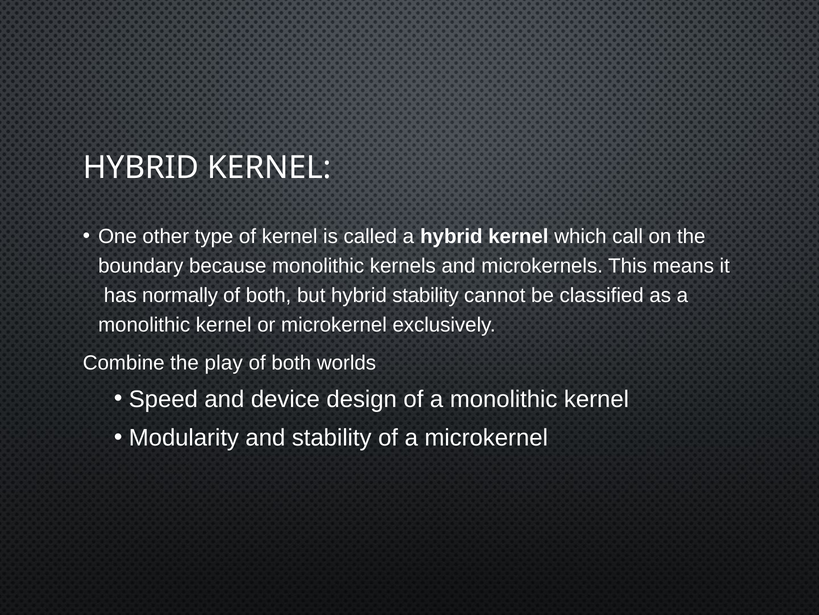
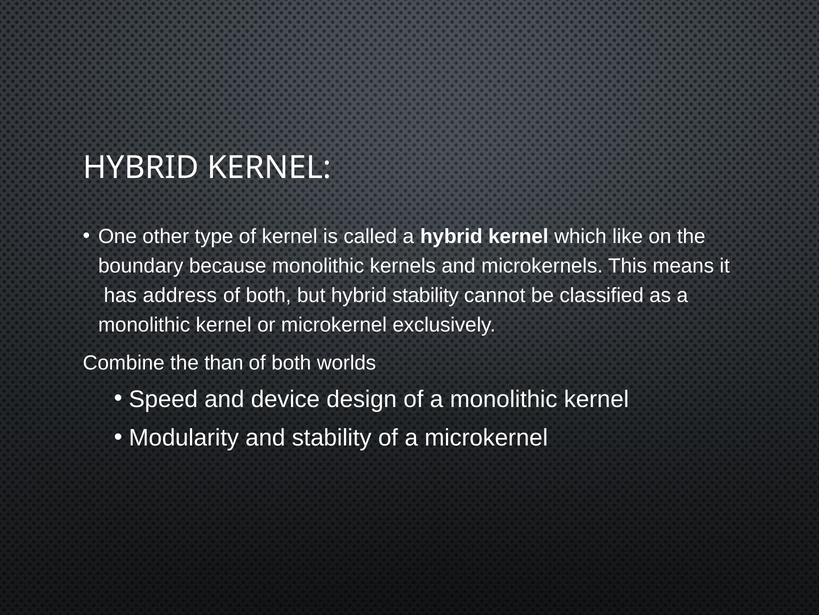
call: call -> like (628, 236)
normally: normally -> address (180, 295)
play: play -> than (224, 362)
